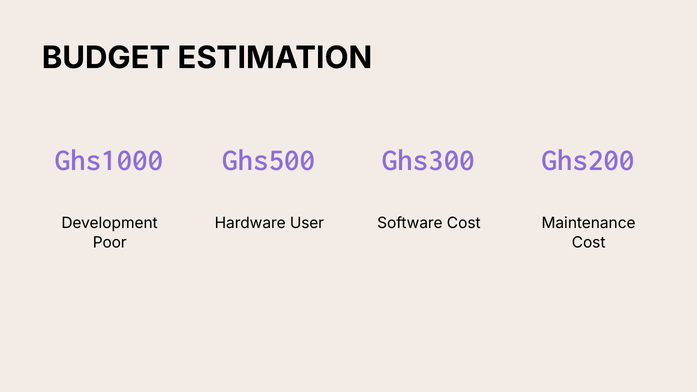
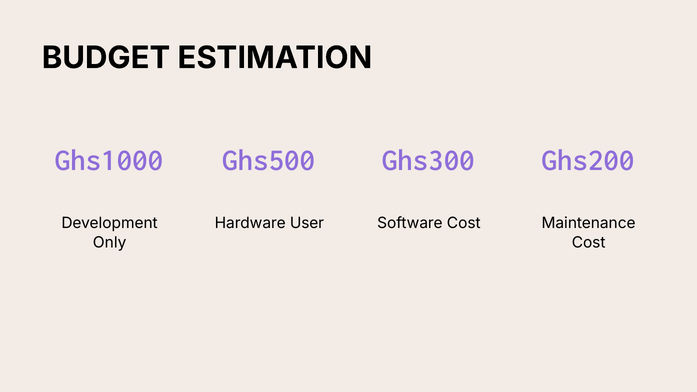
Poor: Poor -> Only (110, 243)
